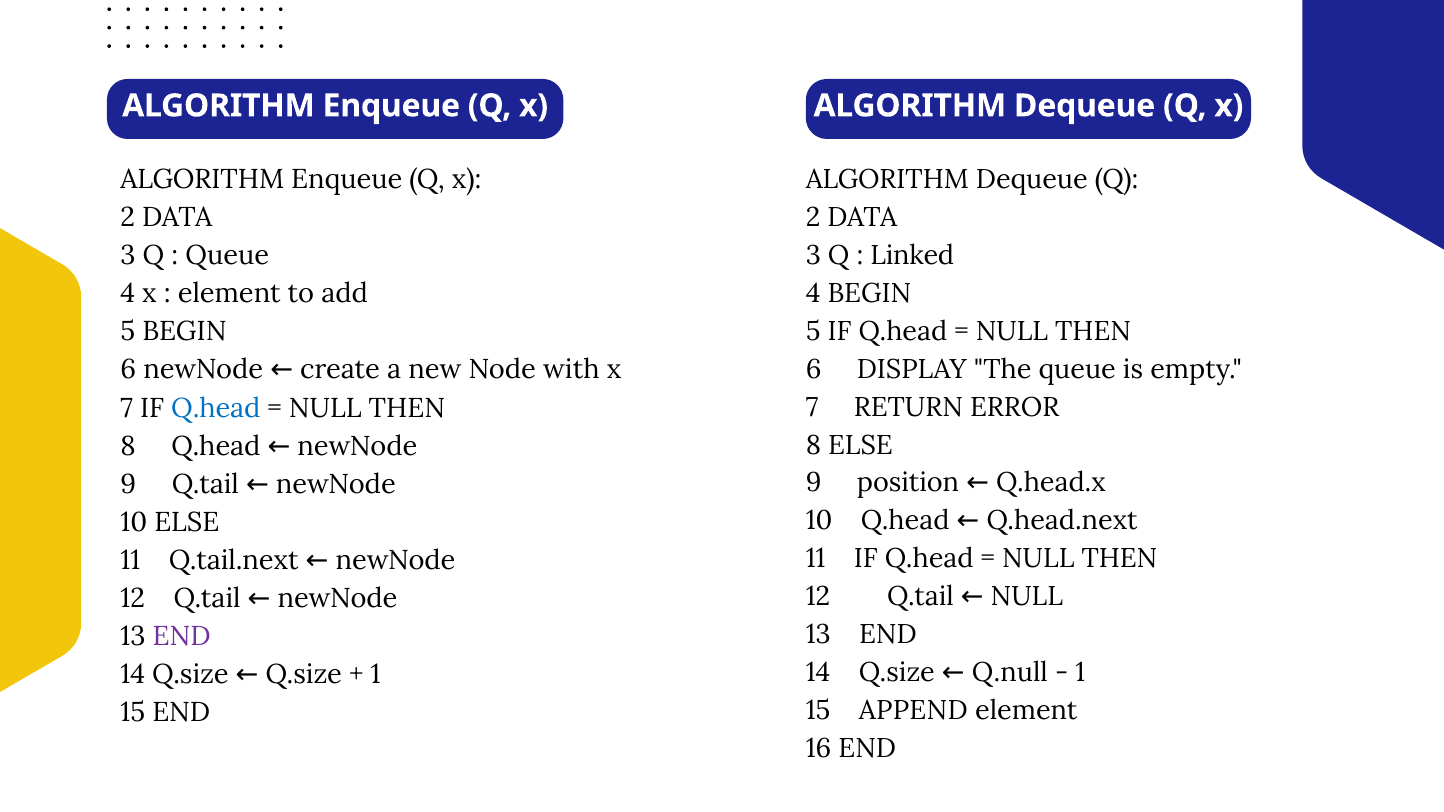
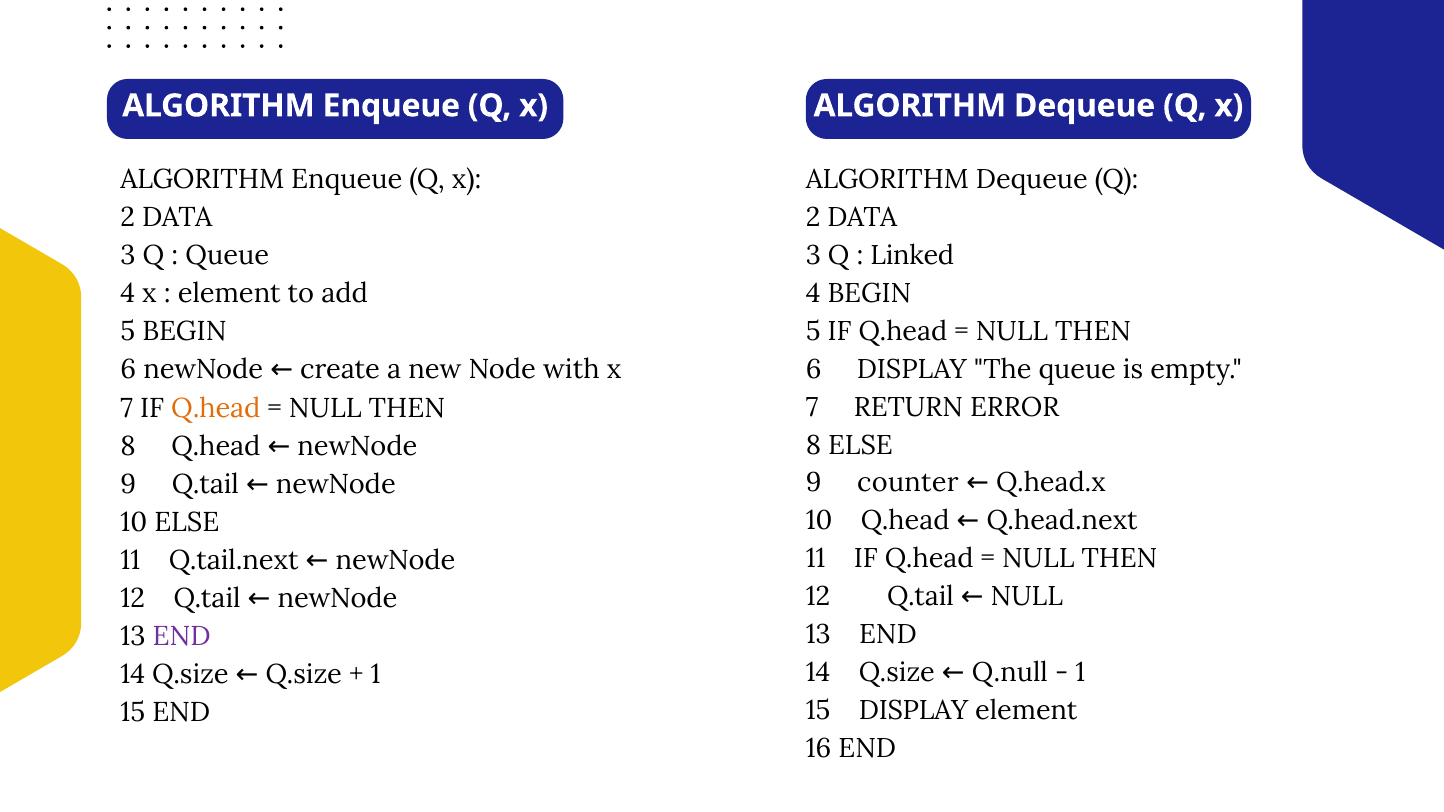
Q.head colour: blue -> orange (216, 408)
position: position -> counter (908, 483)
15 APPEND: APPEND -> DISPLAY (914, 711)
